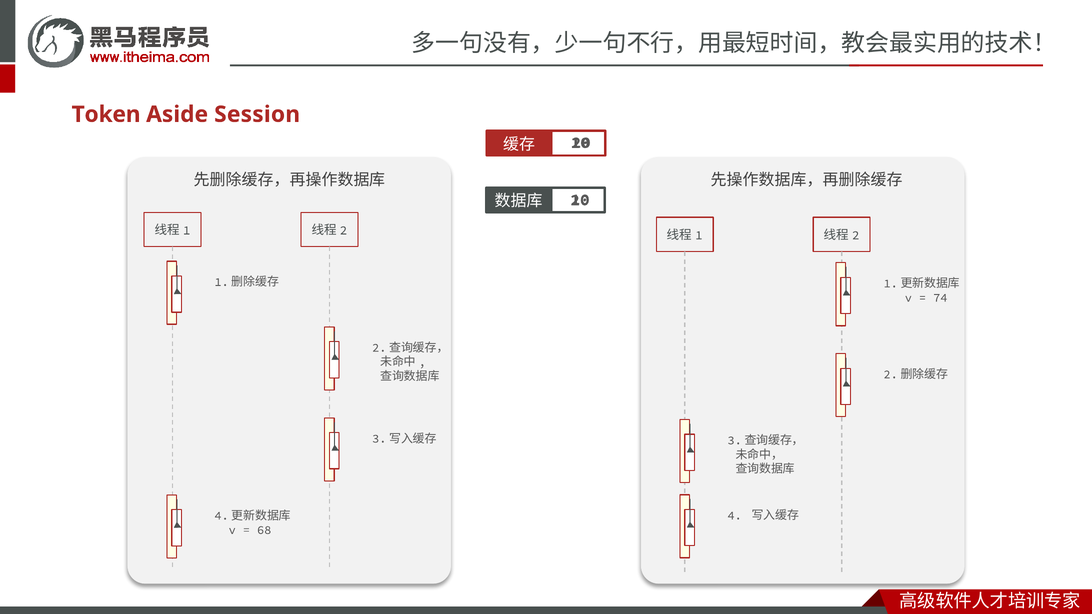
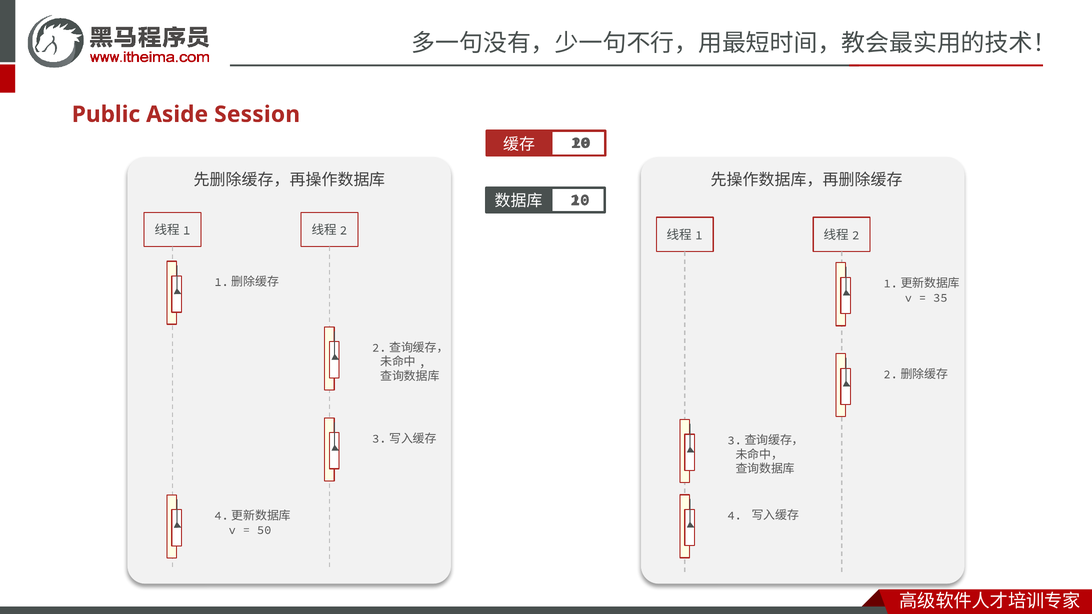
Token: Token -> Public (106, 114)
74: 74 -> 35 (940, 298)
68: 68 -> 50 (264, 530)
